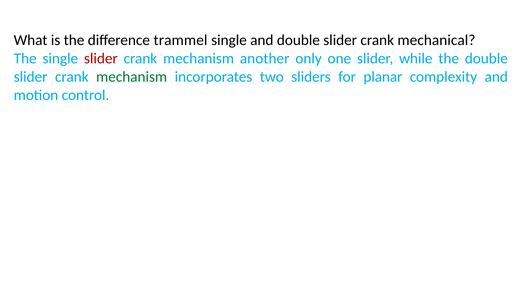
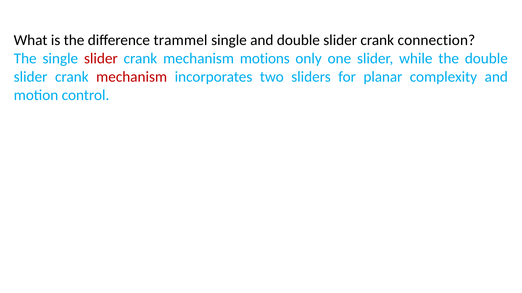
mechanical: mechanical -> connection (436, 40)
another: another -> motions (265, 59)
mechanism colour: green -> red (132, 77)
